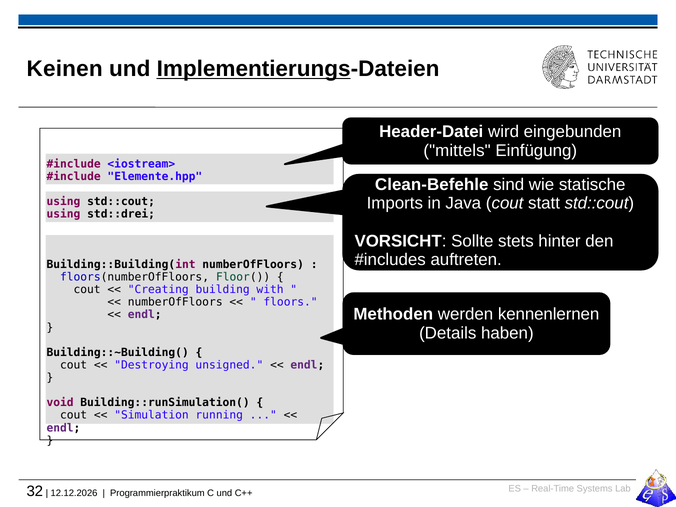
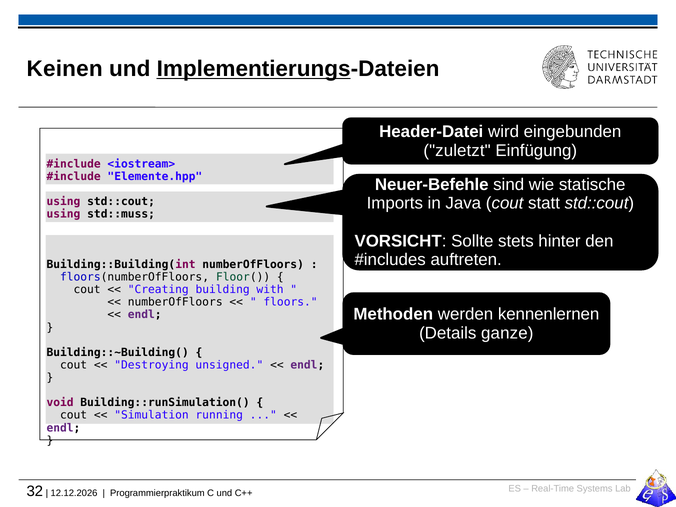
mittels: mittels -> zuletzt (457, 150)
Clean-Befehle: Clean-Befehle -> Neuer-Befehle (432, 184)
std::drei: std::drei -> std::muss (121, 214)
haben: haben -> ganze (507, 333)
